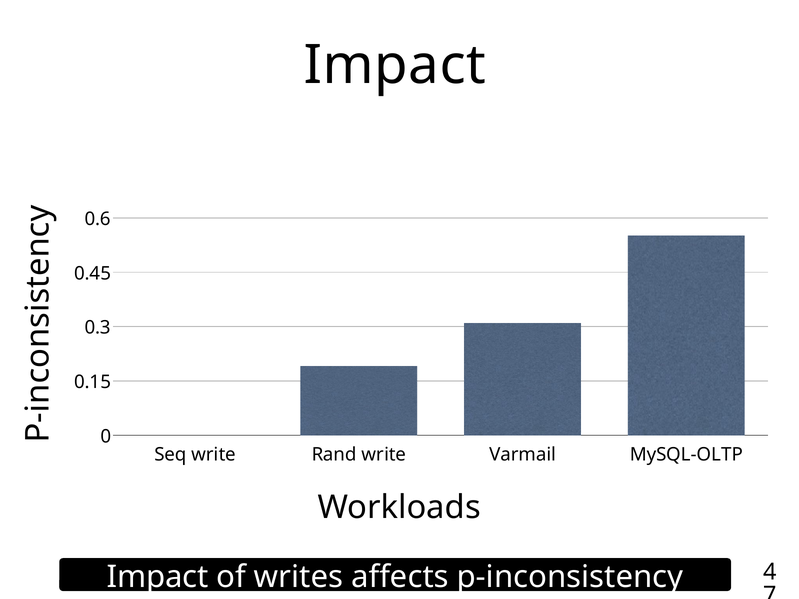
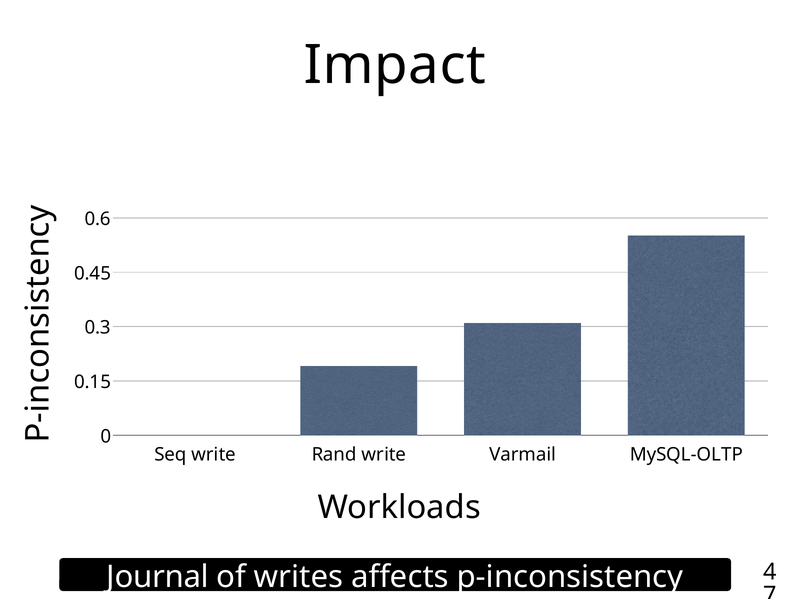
Impact: Impact -> Journal (158, 577)
